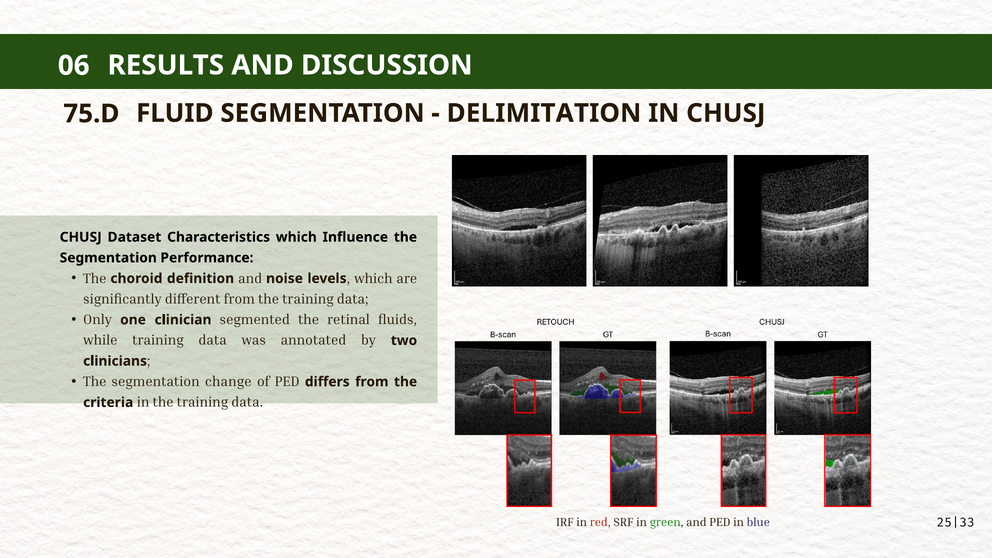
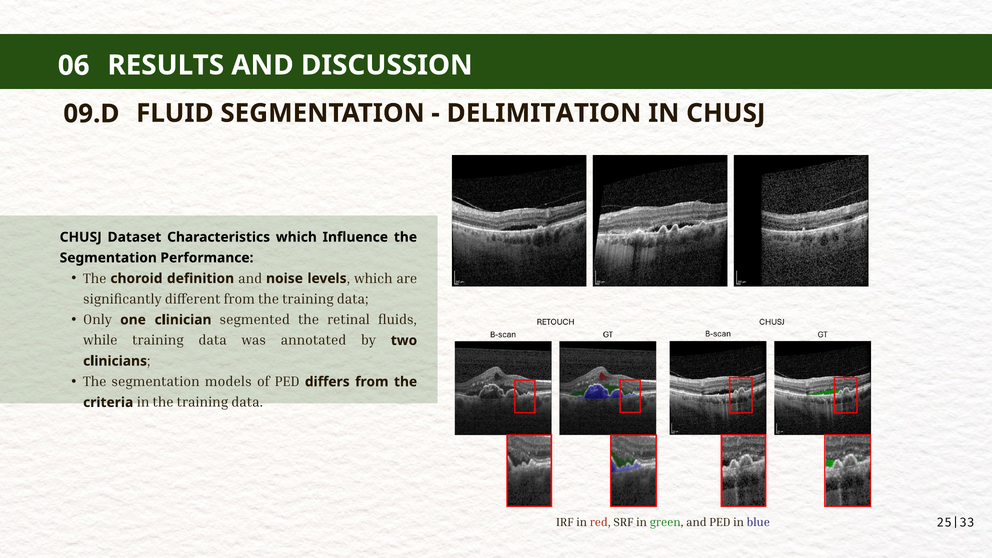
75.D: 75.D -> 09.D (91, 114)
change: change -> models (228, 382)
